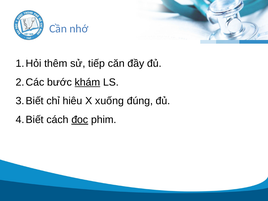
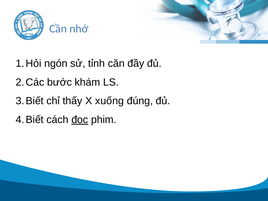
thêm: thêm -> ngón (56, 63)
tiếp: tiếp -> tỉnh (97, 63)
khám underline: present -> none (88, 82)
hiêu: hiêu -> thấy (73, 101)
